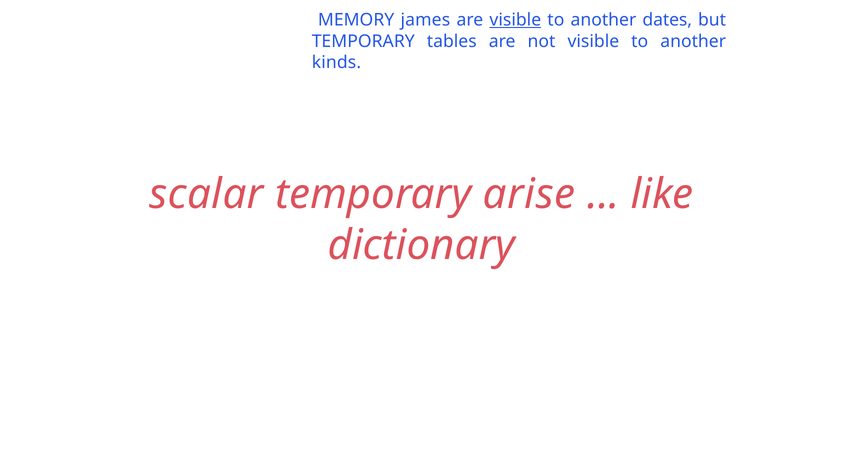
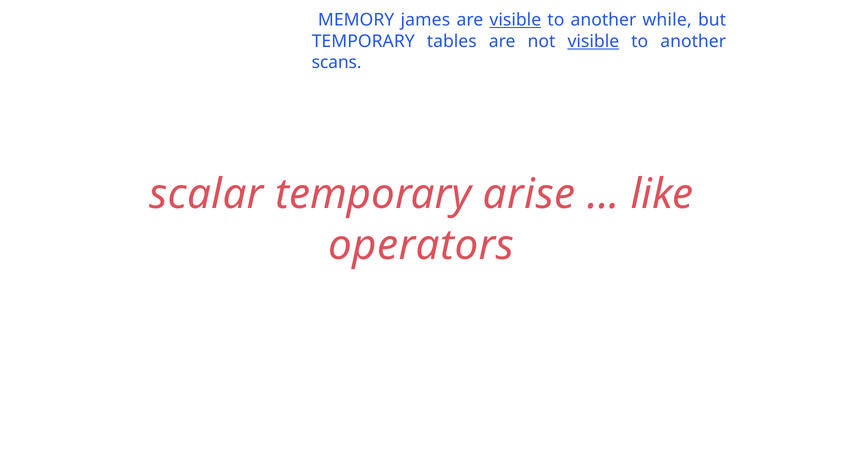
dates: dates -> while (667, 20)
visible underline: none -> present (593, 41)
kinds: kinds -> scans (337, 62)
dictionary: dictionary -> operators (421, 245)
